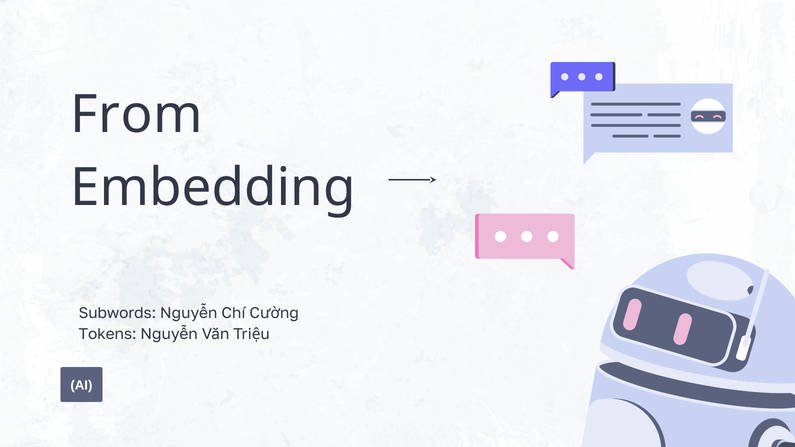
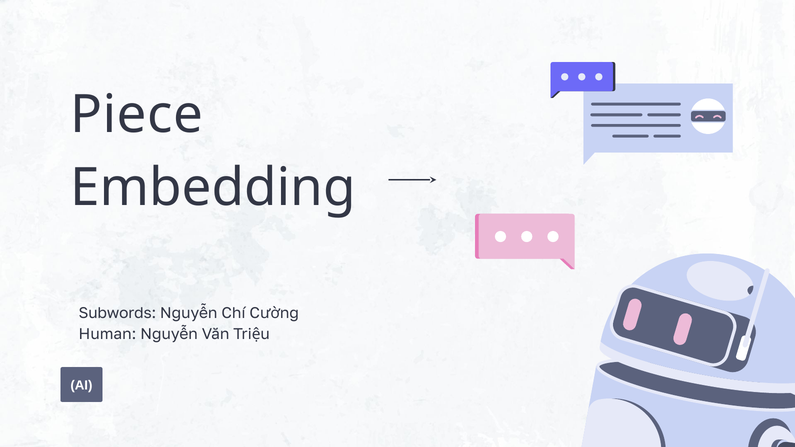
From: From -> Piece (137, 115)
Tokens: Tokens -> Human (107, 334)
